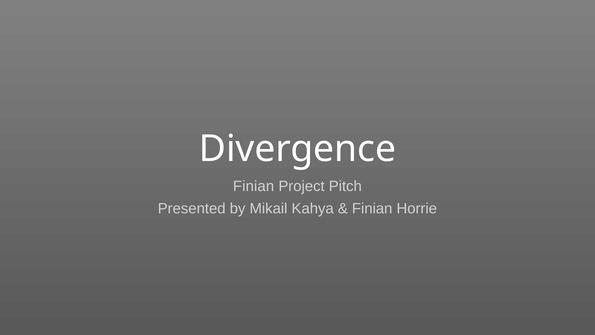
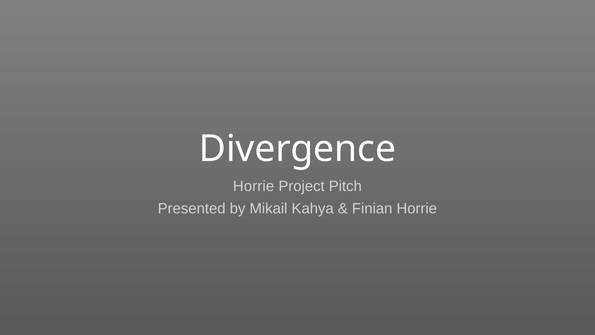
Finian: Finian -> Horrie (254, 186)
